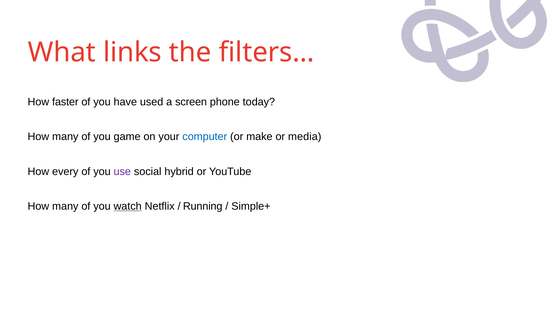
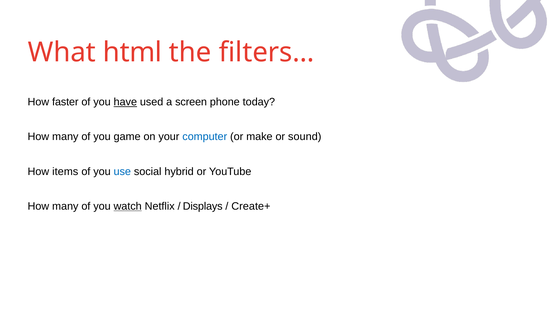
links: links -> html (133, 52)
have underline: none -> present (125, 102)
media: media -> sound (305, 136)
every: every -> items (65, 171)
use colour: purple -> blue (122, 171)
Running: Running -> Displays (203, 206)
Simple+: Simple+ -> Create+ (251, 206)
